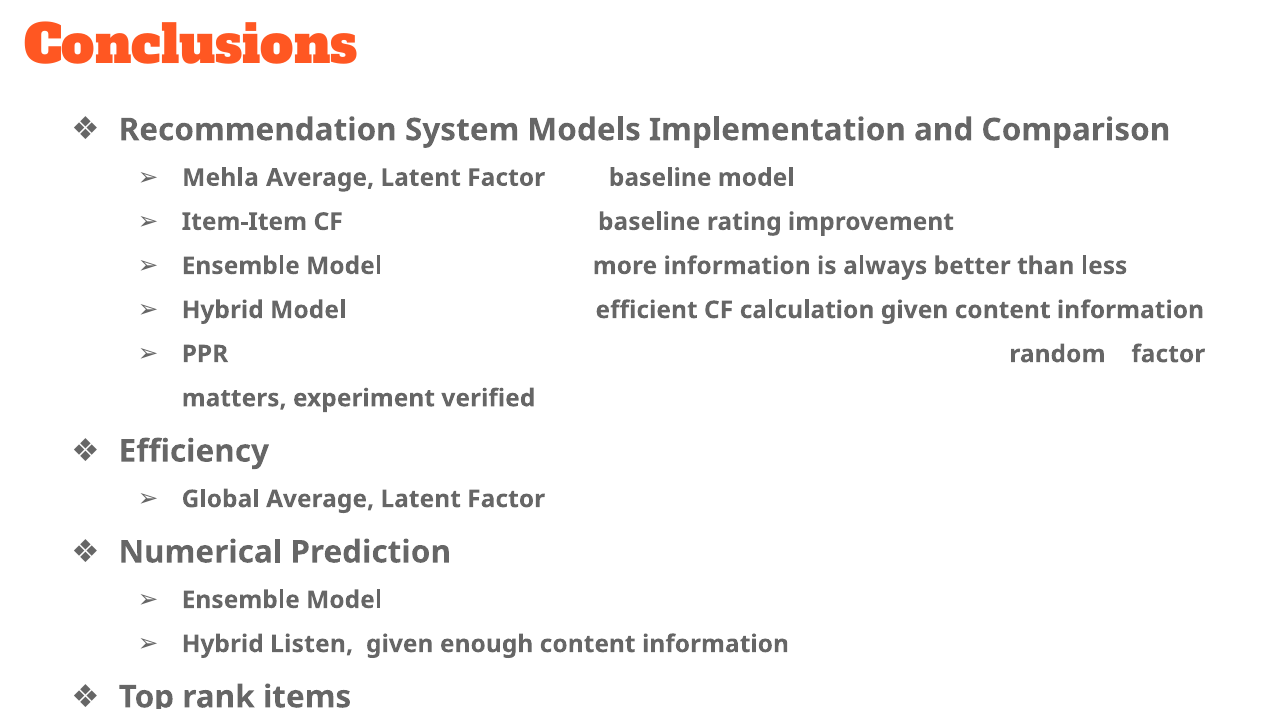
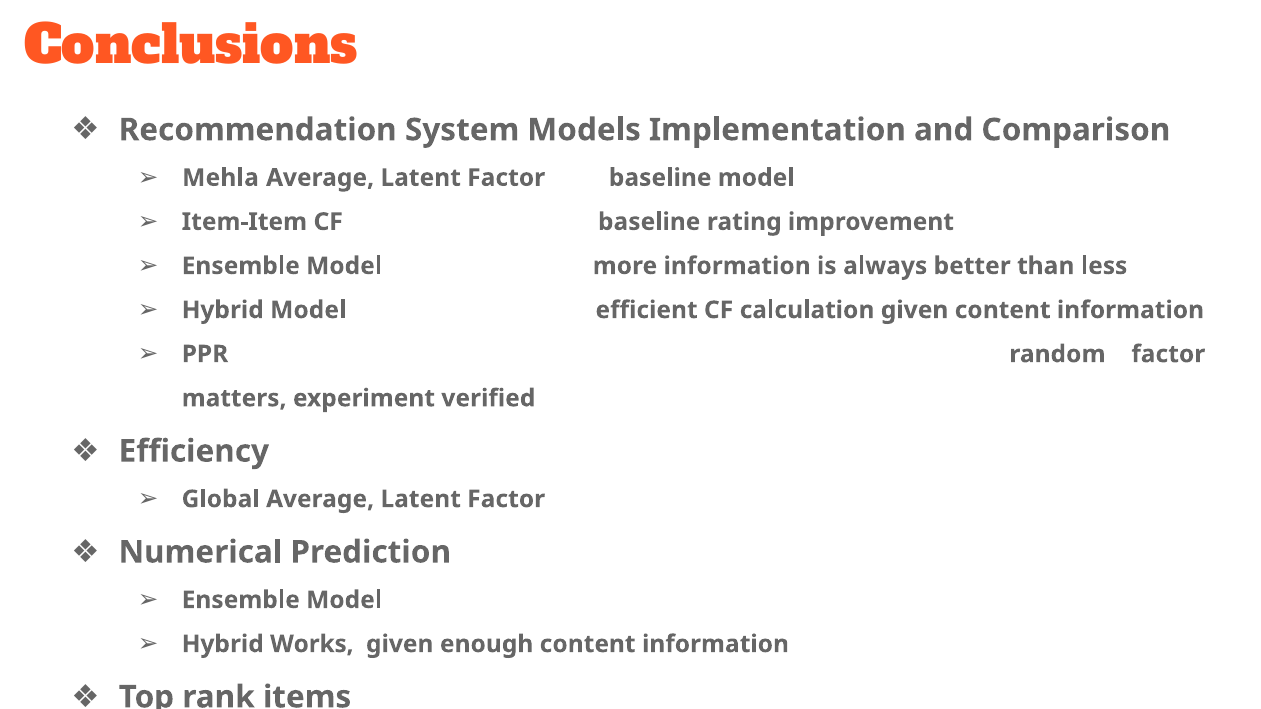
Listen: Listen -> Works (312, 644)
